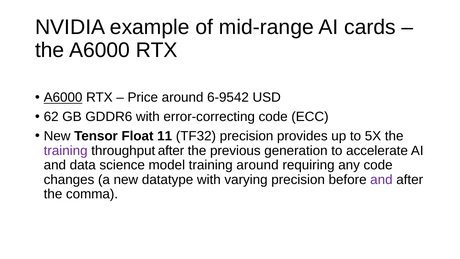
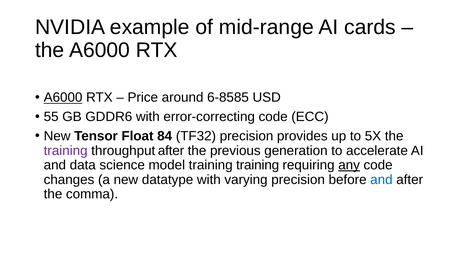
6-9542: 6-9542 -> 6-8585 (228, 97)
62: 62 -> 55 (51, 117)
11: 11 -> 84 (165, 136)
training around: around -> training (258, 165)
any underline: none -> present (349, 165)
and colour: purple -> blue (381, 179)
